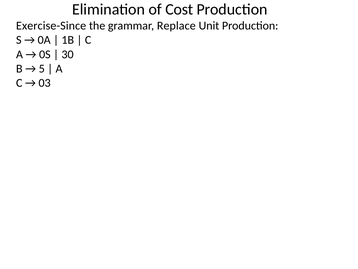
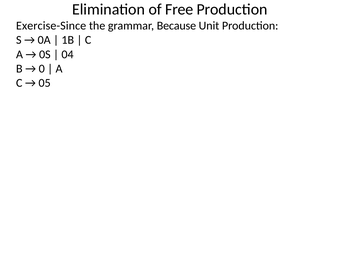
Cost: Cost -> Free (179, 9)
Replace: Replace -> Because (176, 26)
30: 30 -> 04 (68, 54)
5: 5 -> 0 (42, 69)
03: 03 -> 05 (45, 83)
